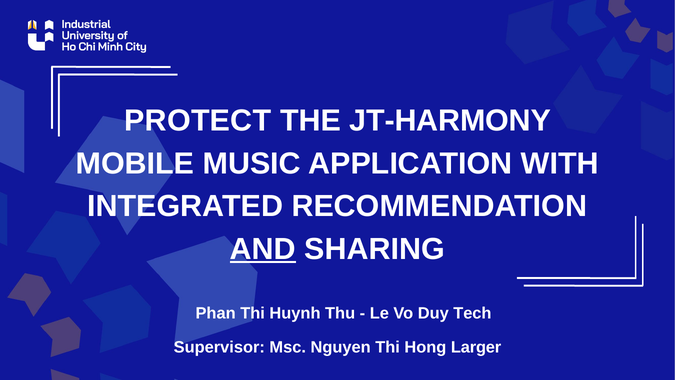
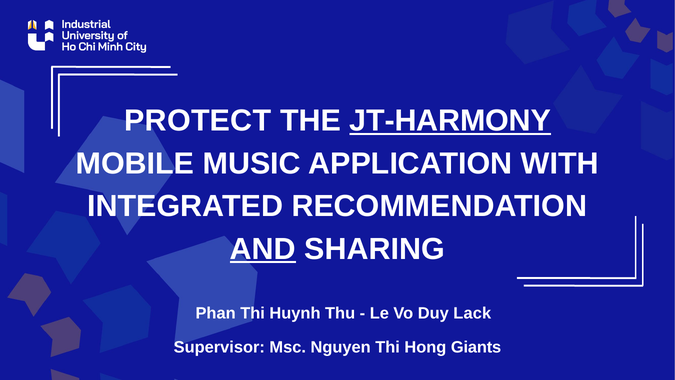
JT-HARMONY underline: none -> present (450, 121)
Tech: Tech -> Lack (472, 313)
Larger: Larger -> Giants (476, 347)
